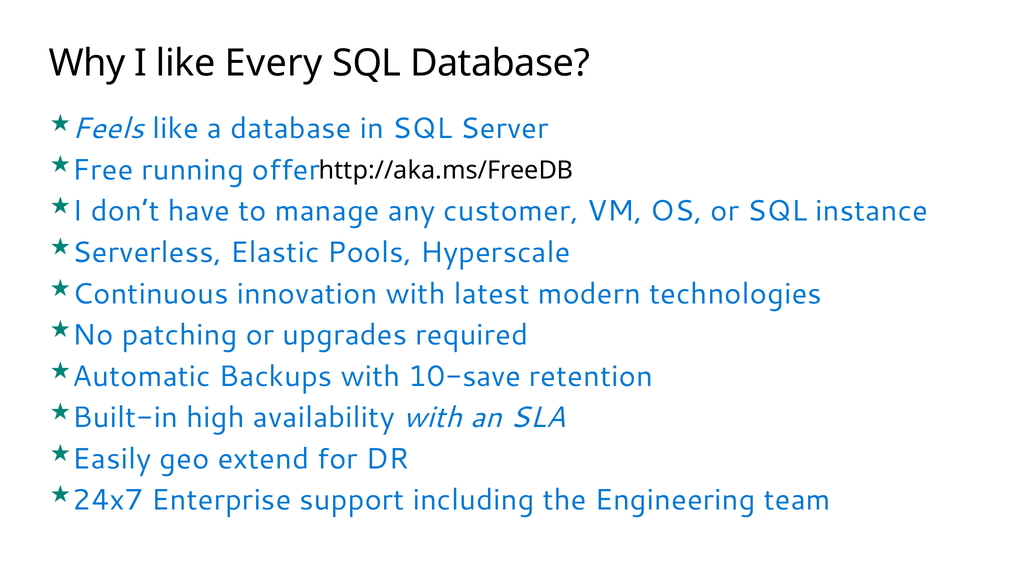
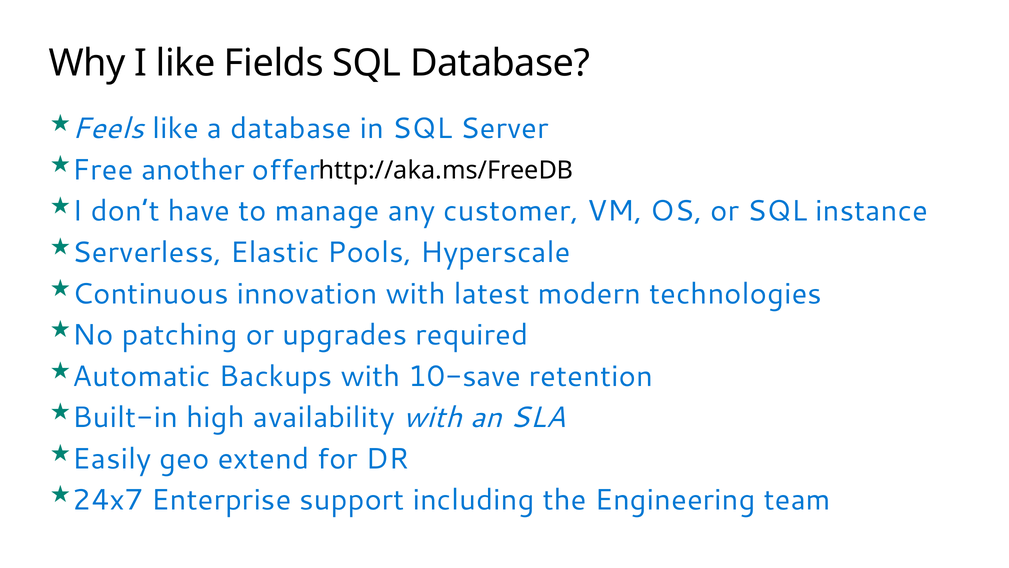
Every: Every -> Fields (274, 63)
running: running -> another (193, 170)
